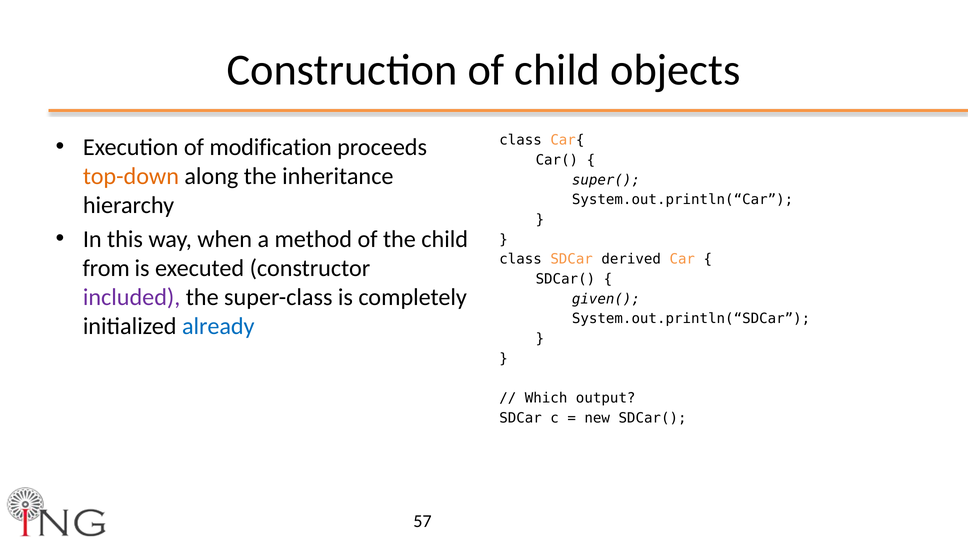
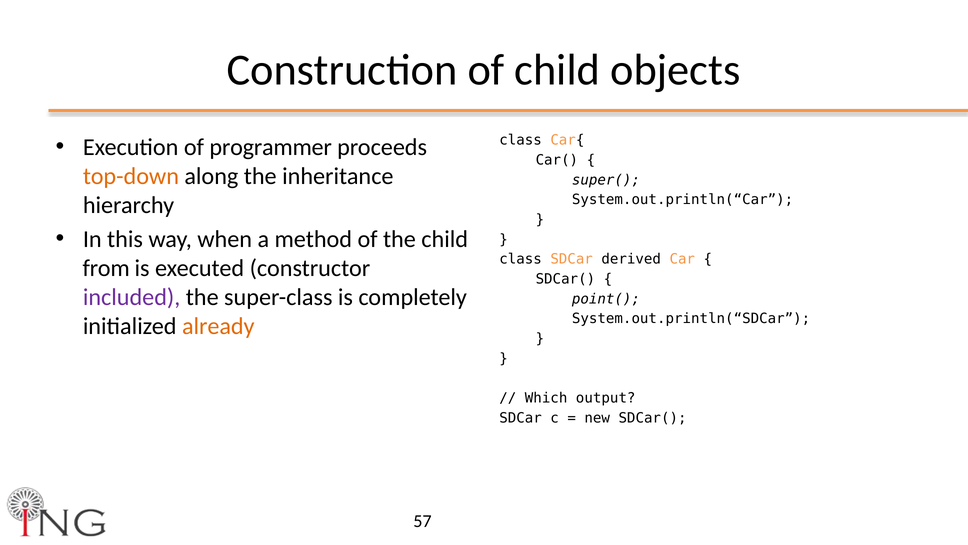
modification: modification -> programmer (271, 147)
given(: given( -> point( (606, 299)
already colour: blue -> orange (218, 326)
